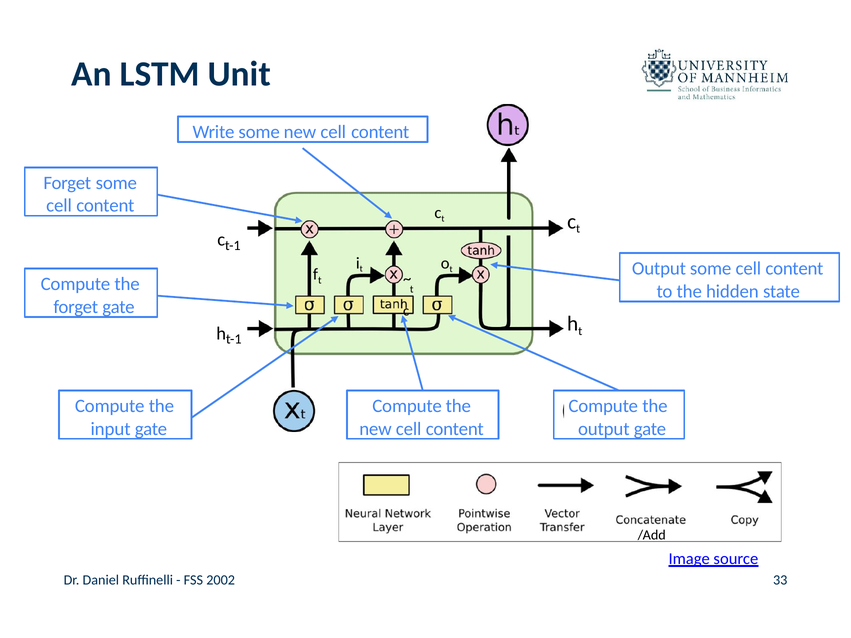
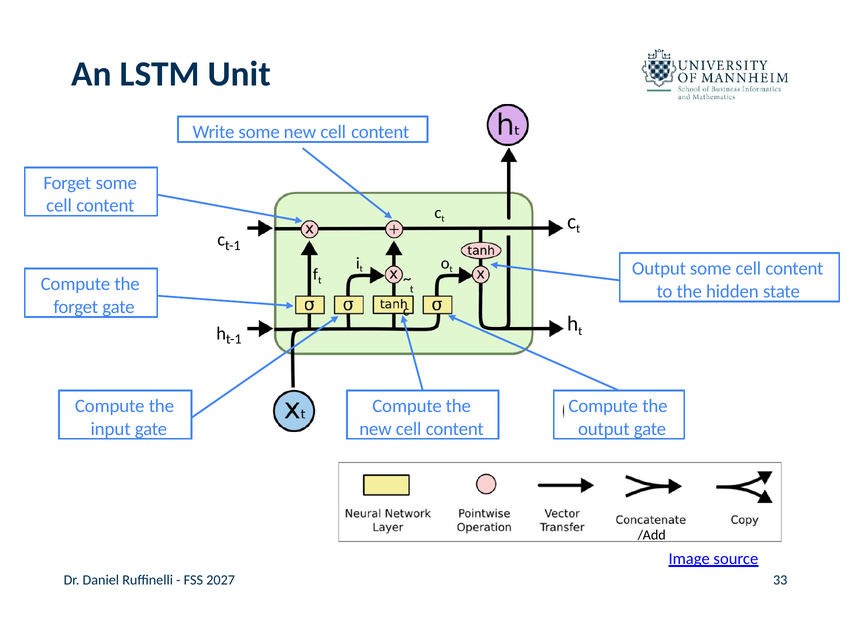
2002: 2002 -> 2027 (221, 580)
